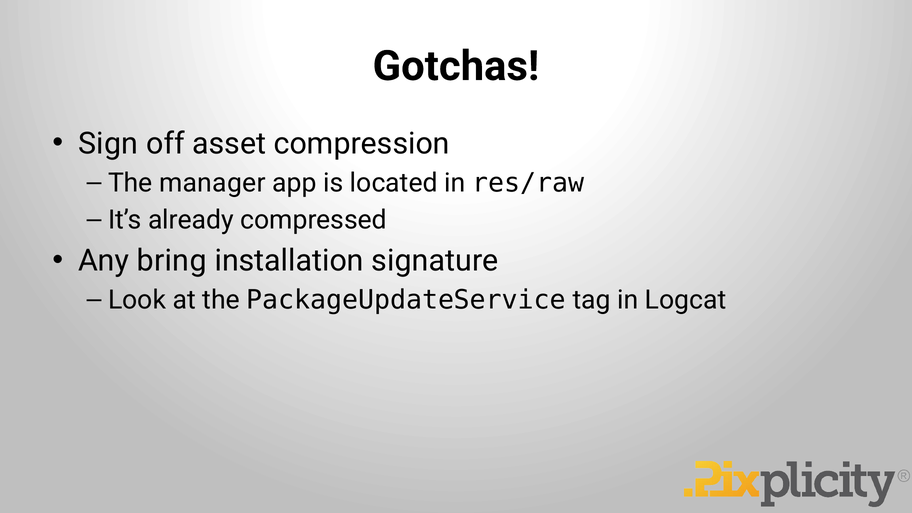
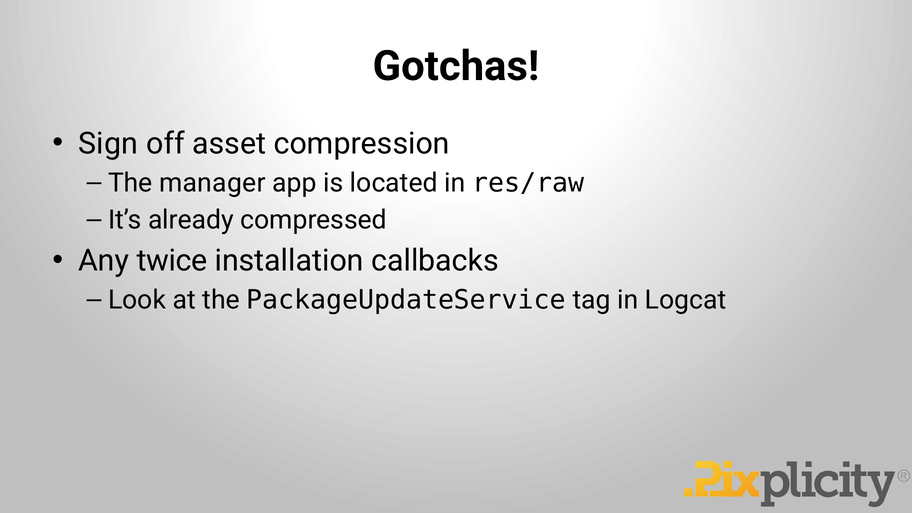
bring: bring -> twice (172, 261)
signature: signature -> callbacks (435, 261)
